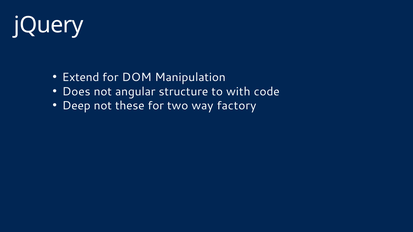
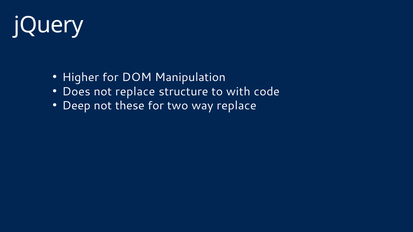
Extend: Extend -> Higher (81, 77)
not angular: angular -> replace (135, 92)
way factory: factory -> replace (237, 106)
